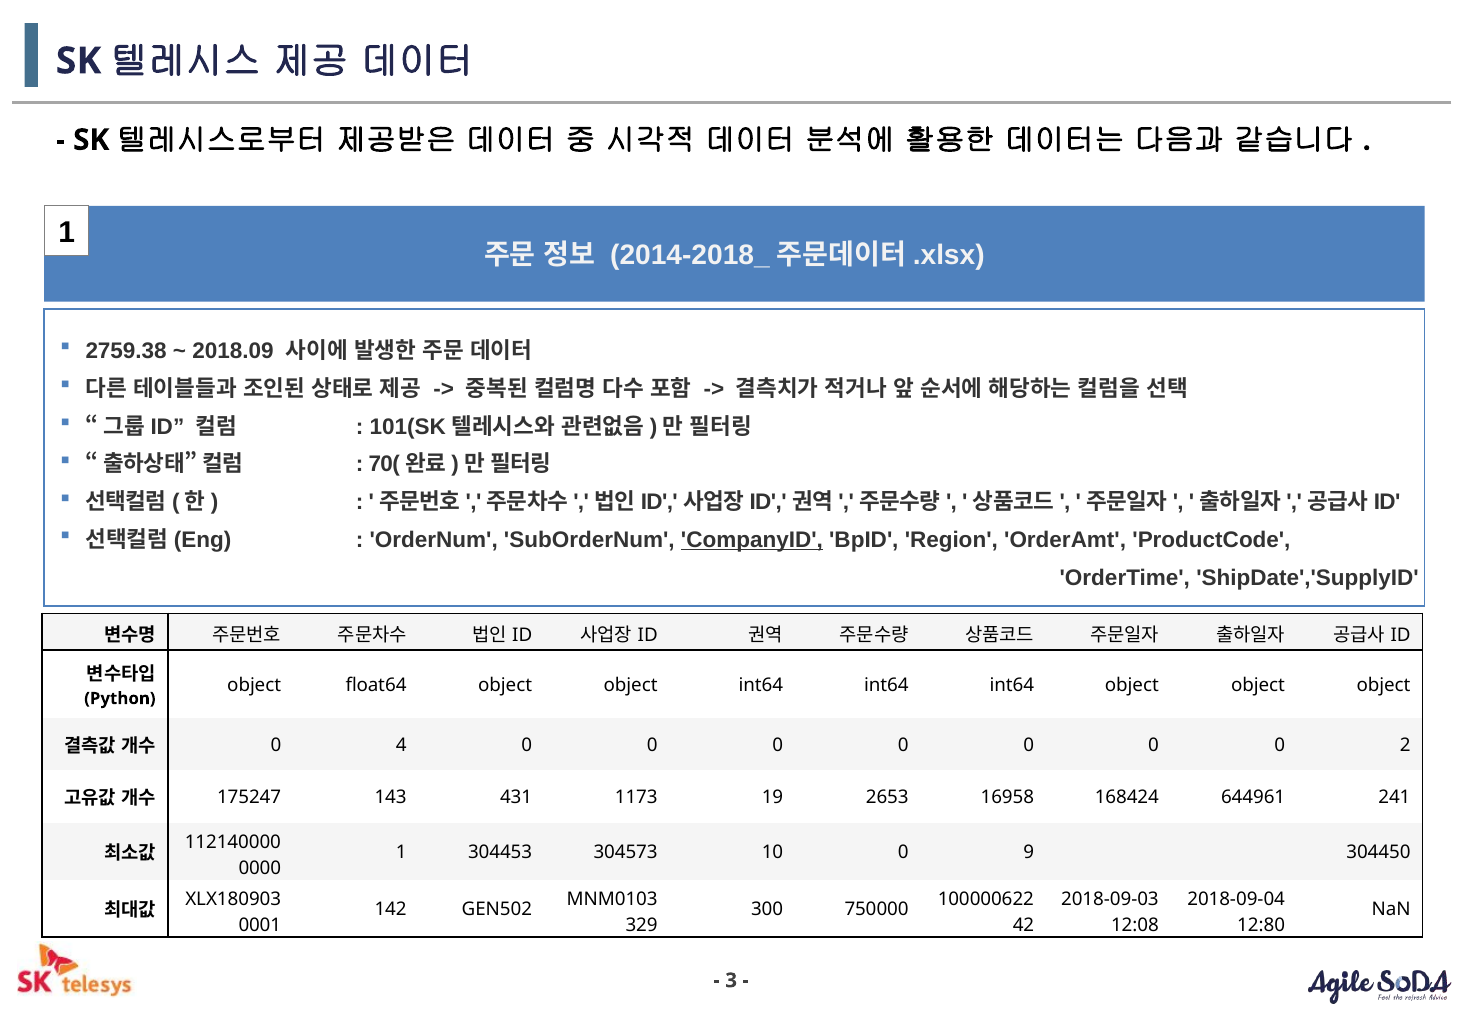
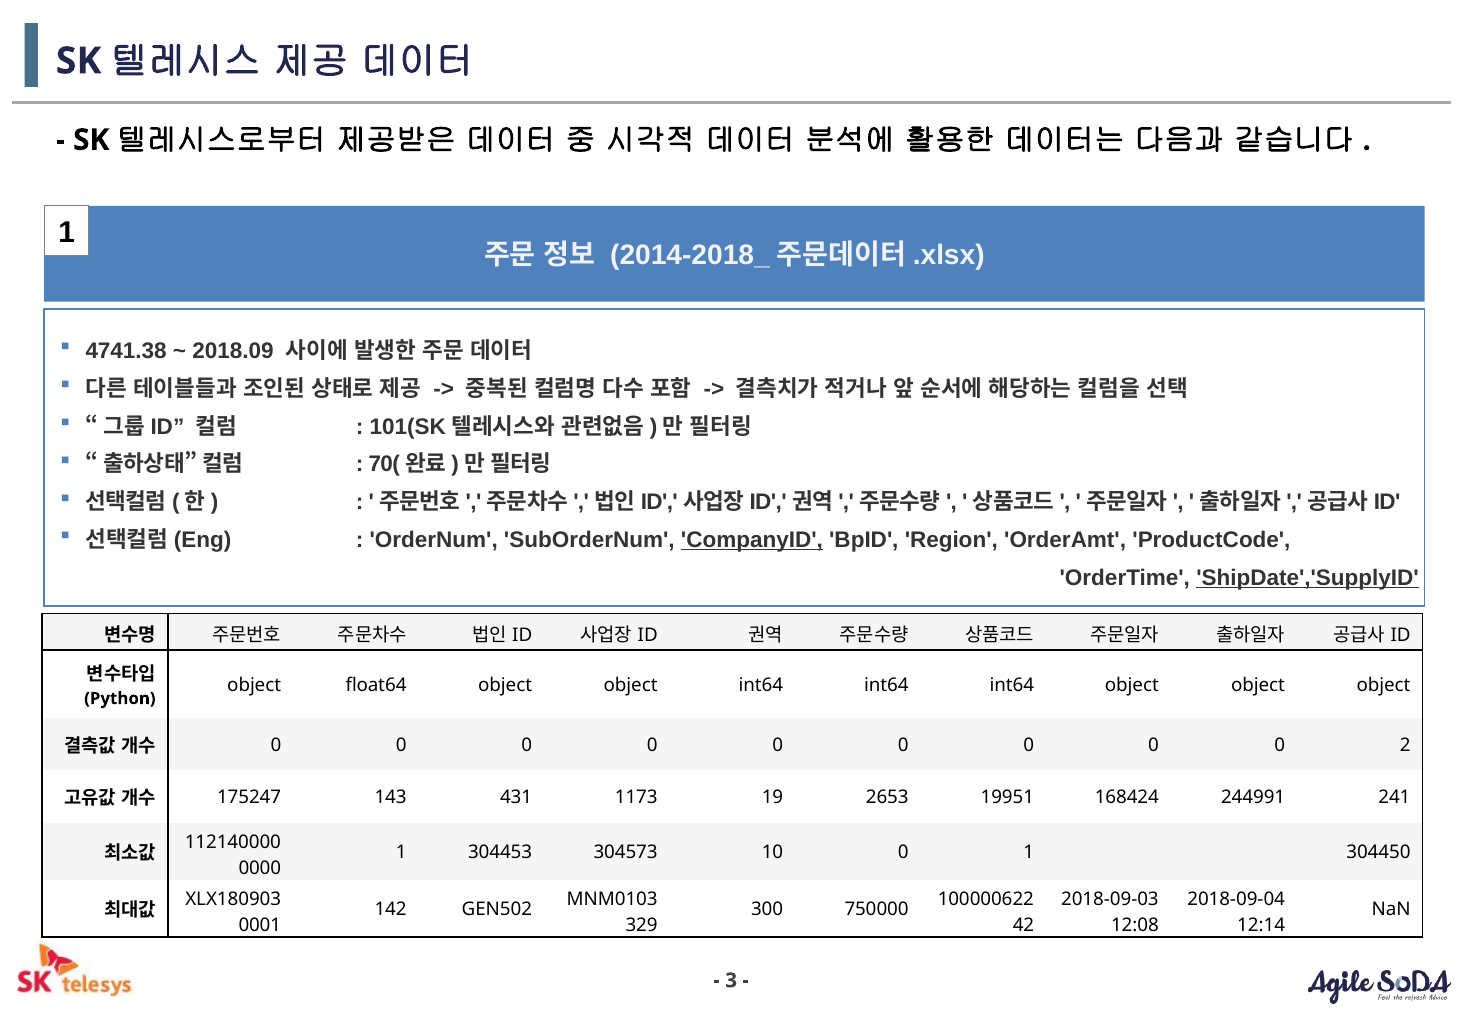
2759.38: 2759.38 -> 4741.38 (126, 351)
ShipDate','SupplyID underline: none -> present (1307, 578)
4: 4 -> 0 (401, 745)
16958: 16958 -> 19951 (1007, 798)
644961: 644961 -> 244991 (1253, 798)
0 9: 9 -> 1 (1029, 853)
12:80: 12:80 -> 12:14 (1261, 925)
